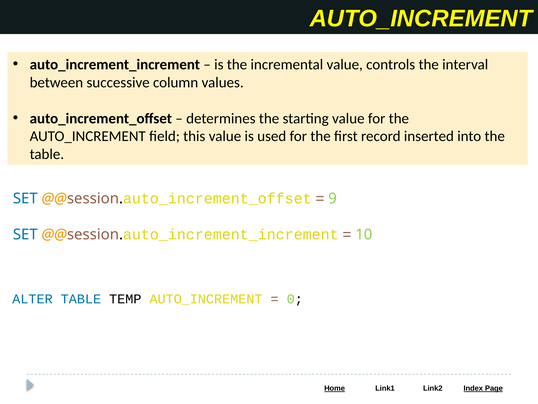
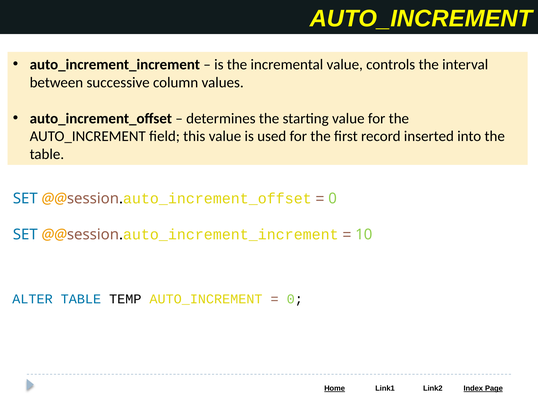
9: 9 -> 0 (333, 198)
